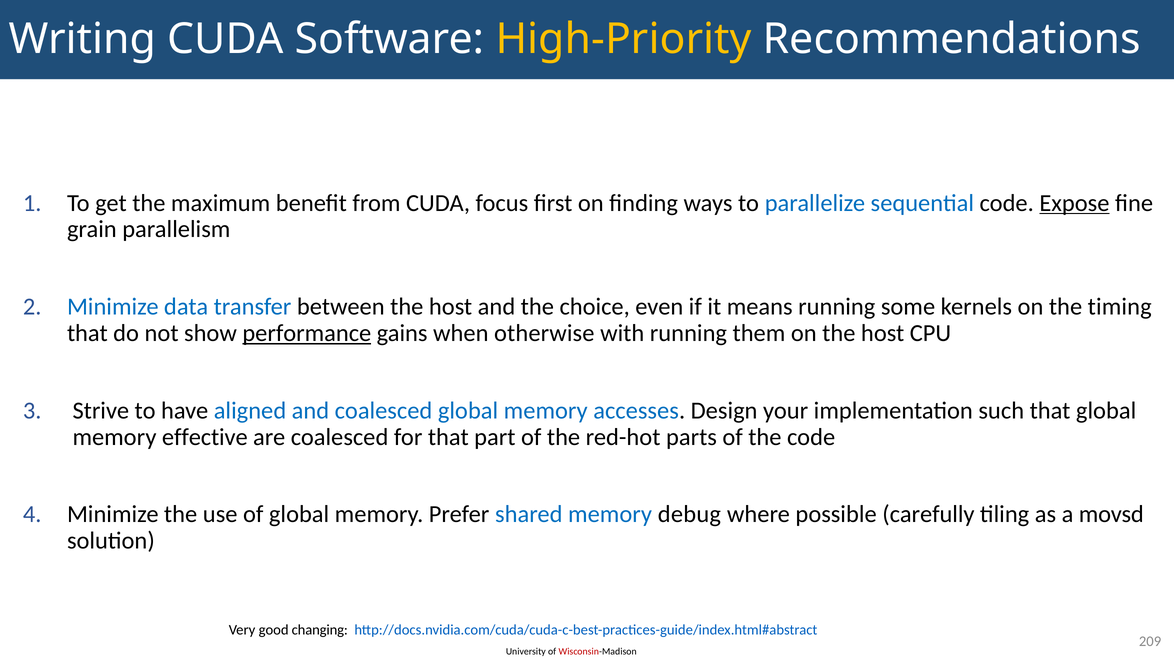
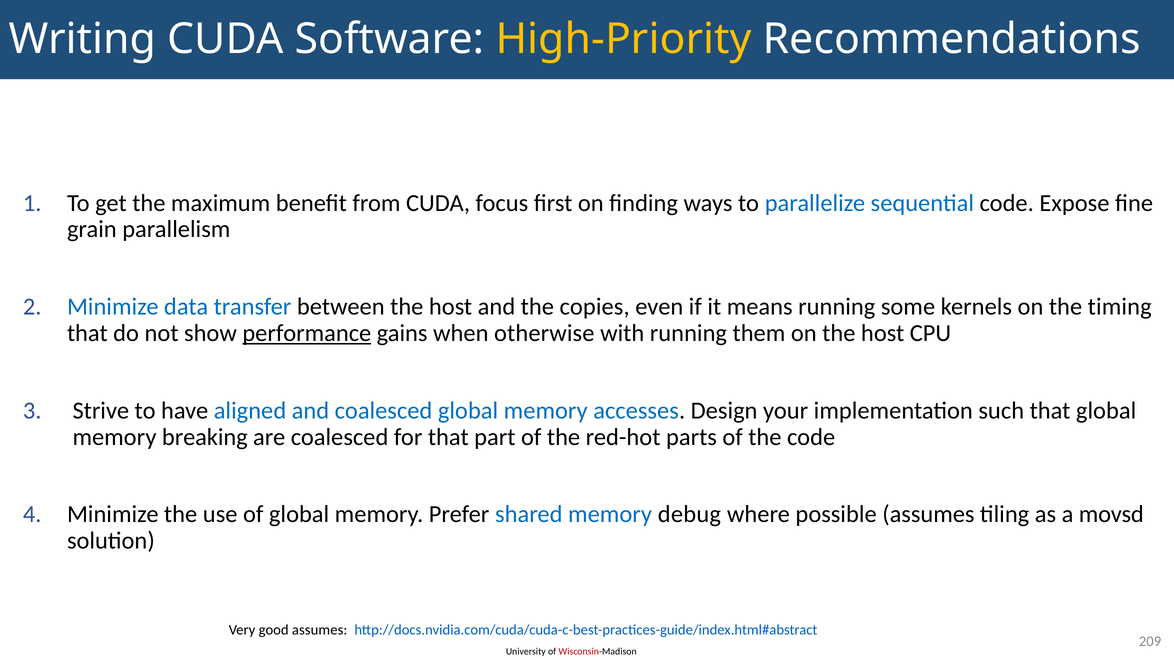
Expose underline: present -> none (1074, 203)
choice: choice -> copies (595, 307)
effective: effective -> breaking (205, 437)
possible carefully: carefully -> assumes (928, 515)
good changing: changing -> assumes (320, 630)
